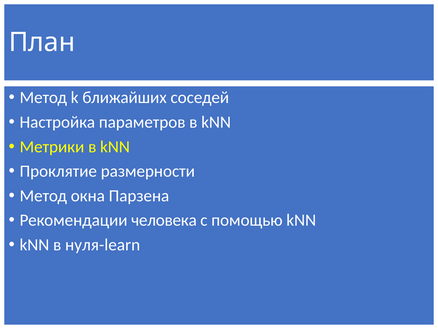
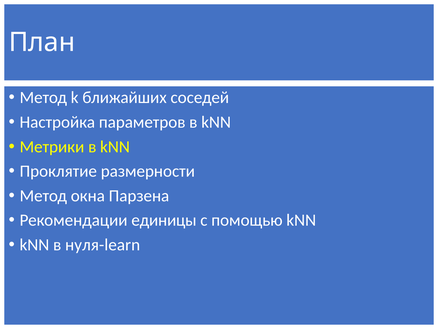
человека: человека -> единицы (164, 220)
